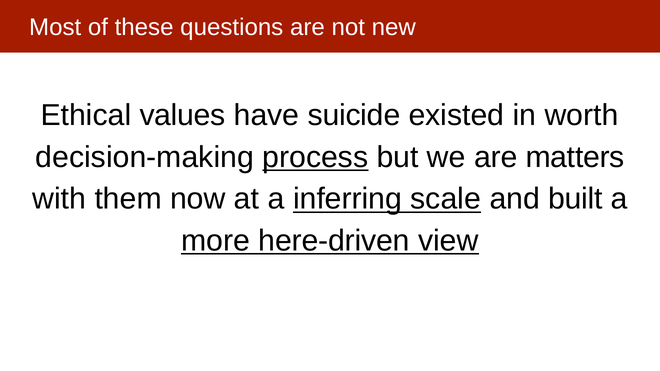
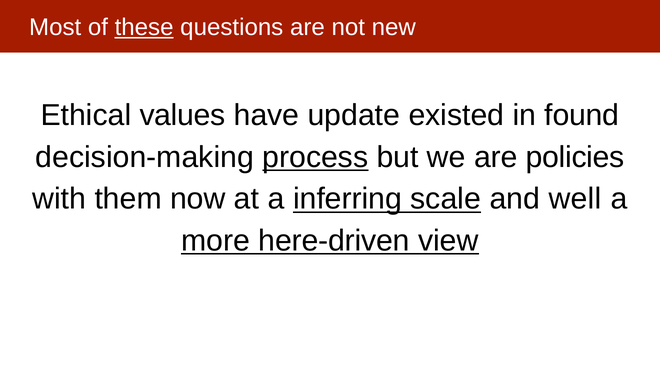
these underline: none -> present (144, 27)
suicide: suicide -> update (354, 116)
worth: worth -> found (582, 116)
matters: matters -> policies (575, 157)
built: built -> well (575, 199)
